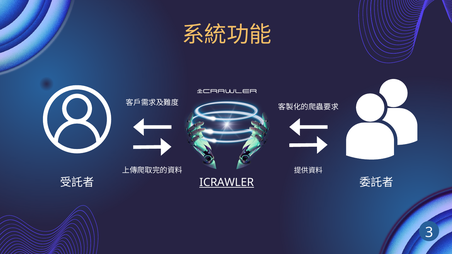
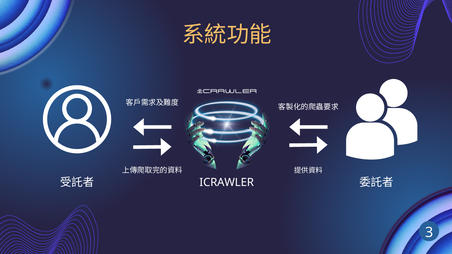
ICRAWLER underline: present -> none (227, 183)
